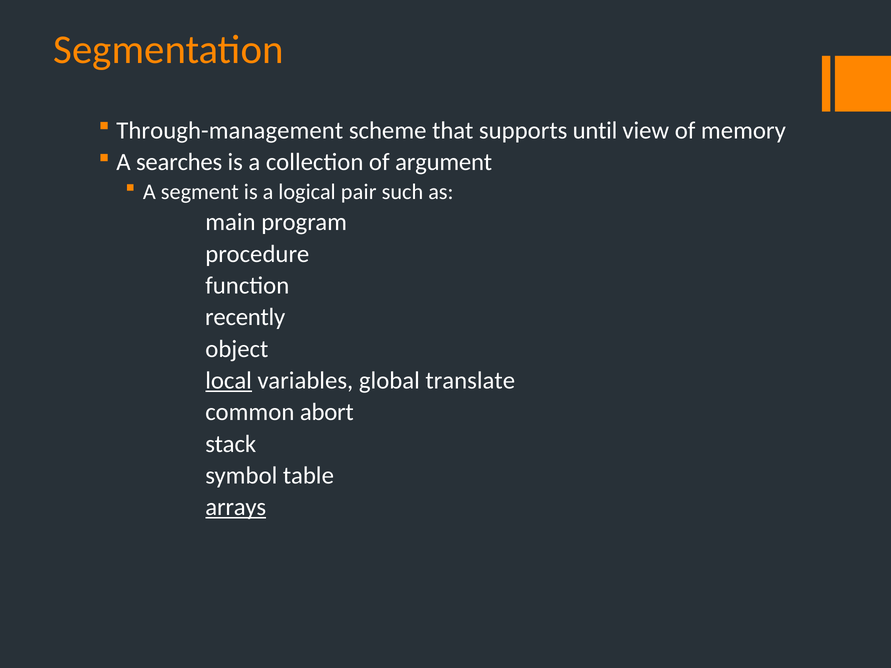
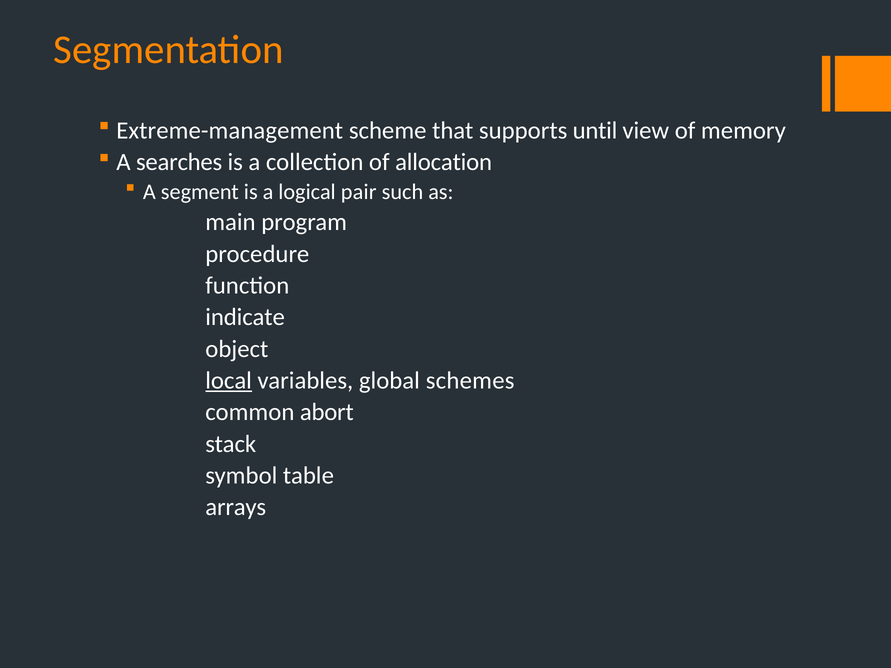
Through-management: Through-management -> Extreme-management (230, 130)
argument: argument -> allocation (444, 162)
recently: recently -> indicate (245, 317)
translate: translate -> schemes (470, 381)
arrays underline: present -> none (236, 507)
